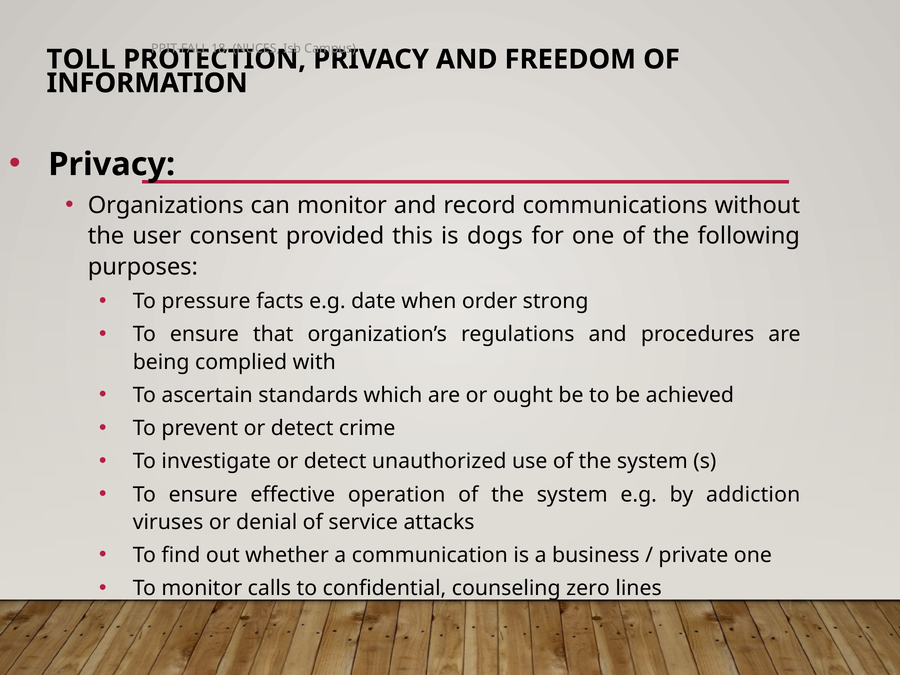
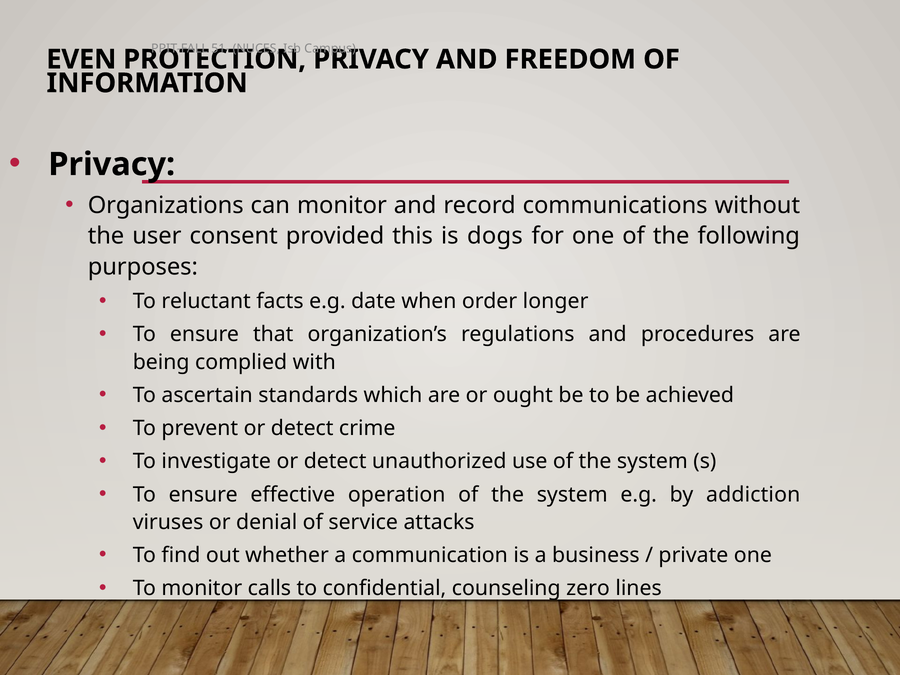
18-: 18- -> 51- (220, 48)
TOLL: TOLL -> EVEN (81, 59)
pressure: pressure -> reluctant (206, 301)
strong: strong -> longer (556, 301)
